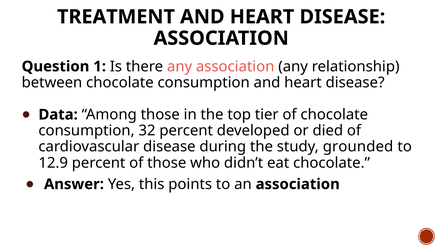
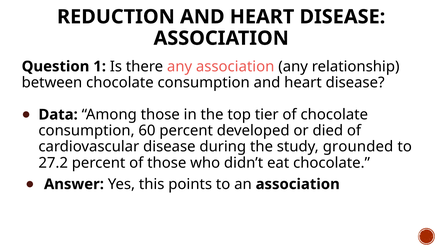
TREATMENT: TREATMENT -> REDUCTION (116, 17)
32: 32 -> 60 (147, 131)
12.9: 12.9 -> 27.2 (53, 163)
